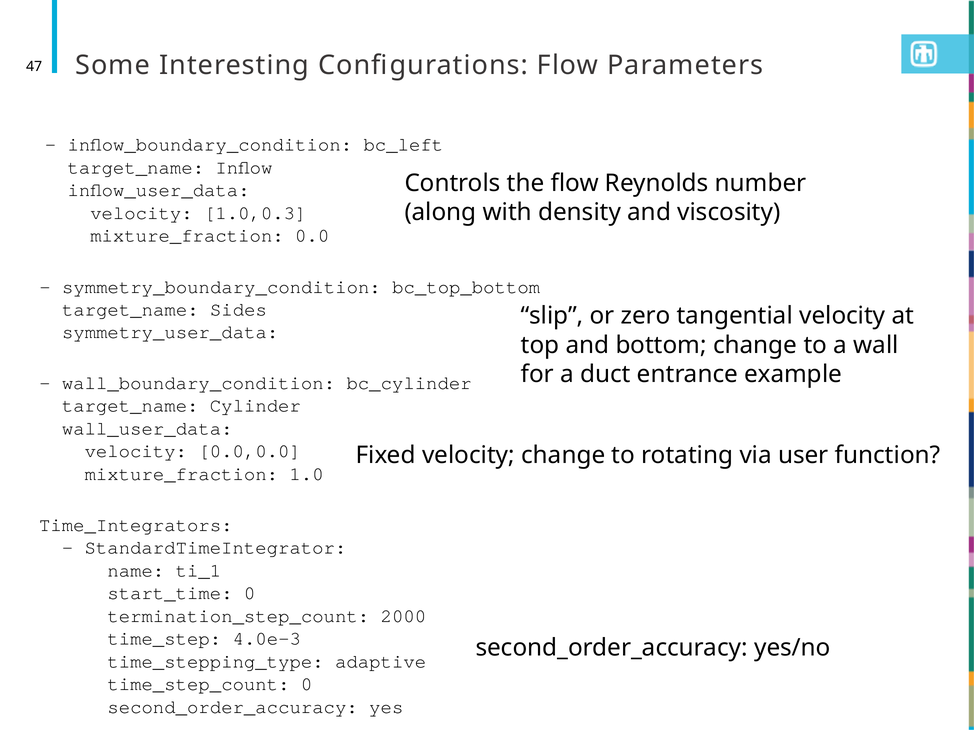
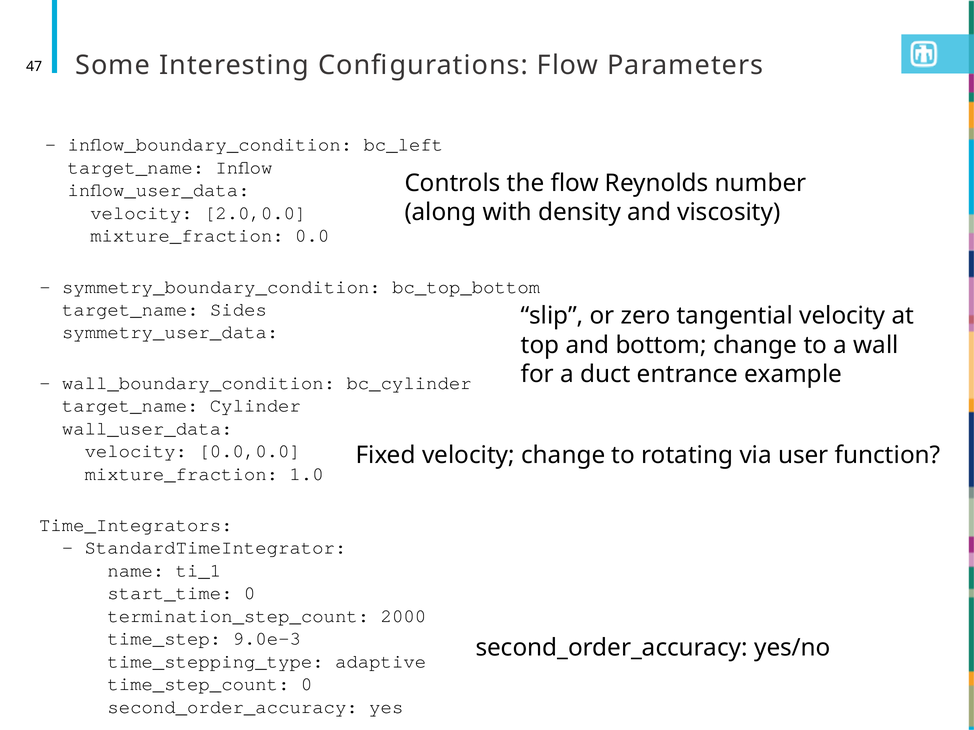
1.0,0.3: 1.0,0.3 -> 2.0,0.0 (255, 213)
4.0e-3: 4.0e-3 -> 9.0e-3 (267, 639)
